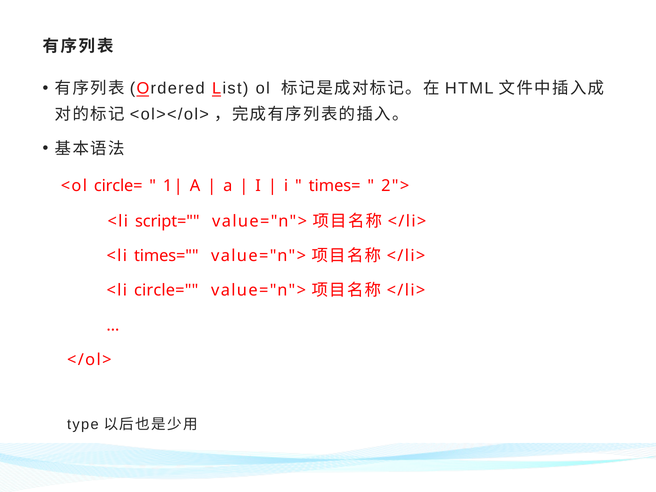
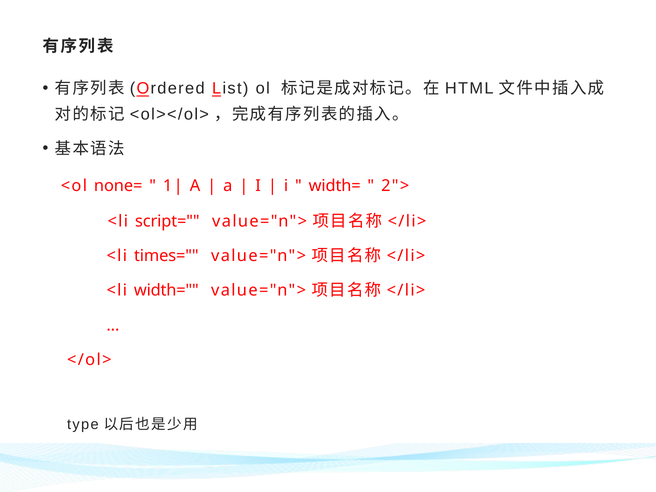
<ol circle=: circle= -> none= (118, 186)
times=: times= -> width= (335, 186)
<li circle=: circle= -> width= (166, 290)
